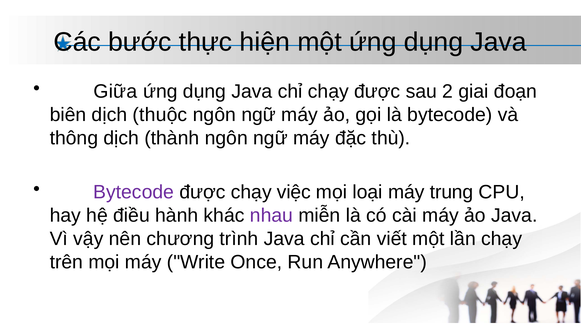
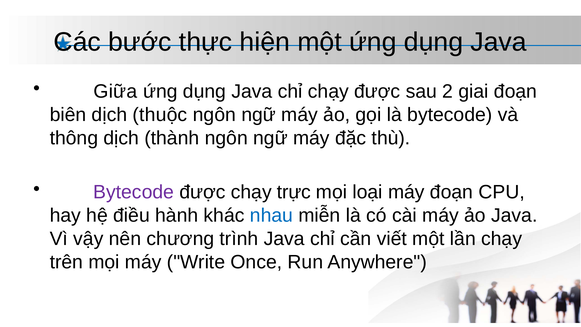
việc: việc -> trực (294, 192)
máy trung: trung -> đoạn (452, 192)
nhau colour: purple -> blue (271, 215)
